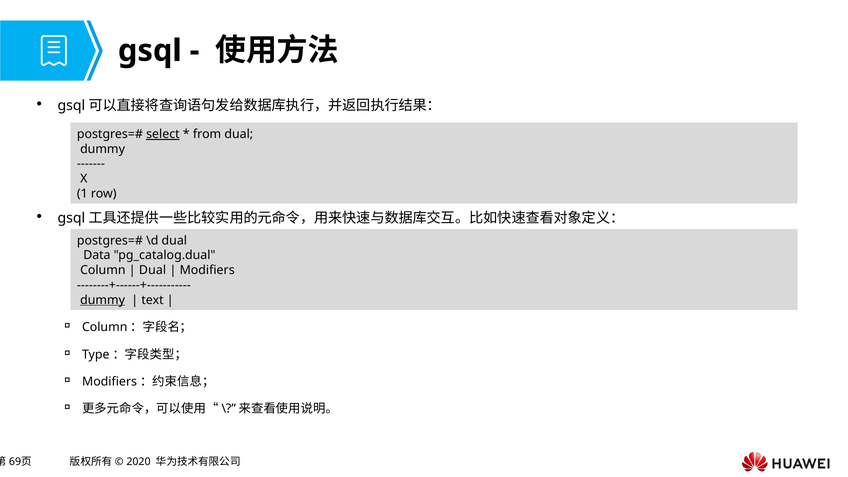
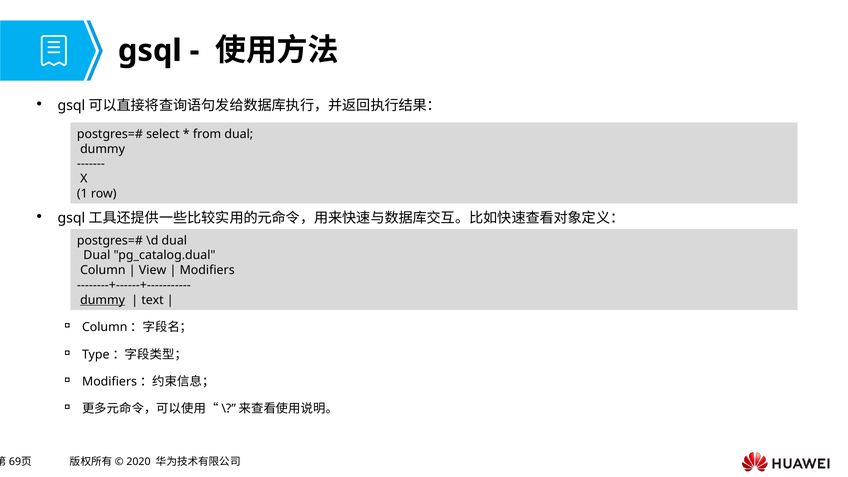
select underline: present -> none (163, 134)
Data: Data -> Dual (97, 255)
Dual: Dual -> View (153, 270)
